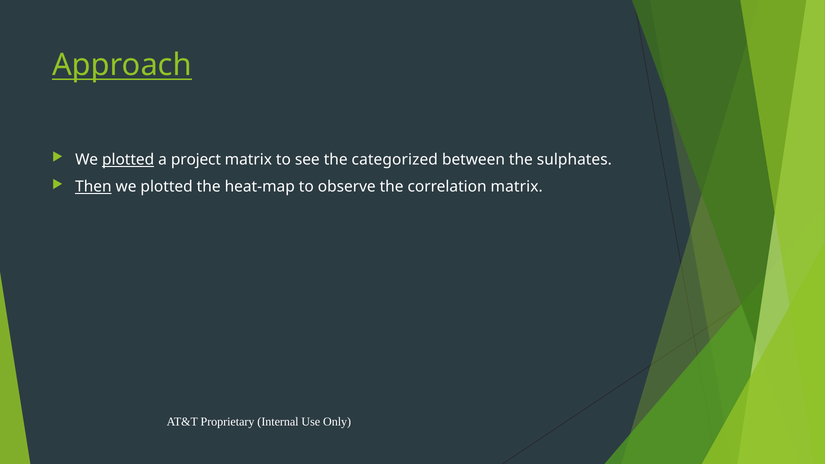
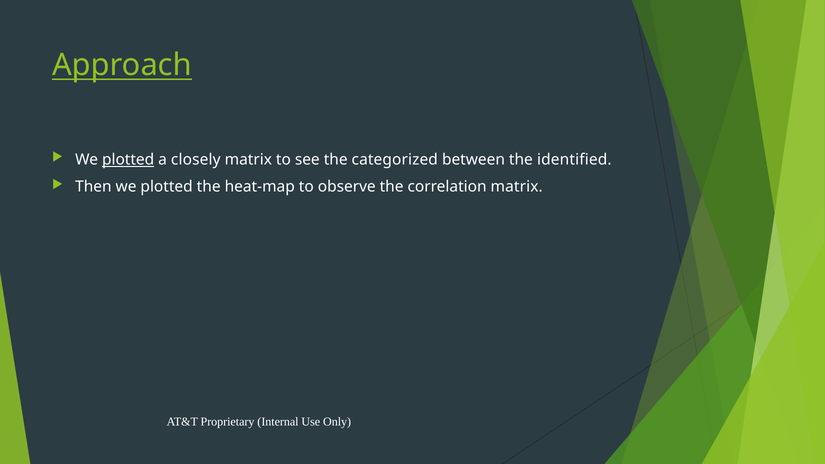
project: project -> closely (196, 160)
sulphates: sulphates -> identified (574, 160)
Then underline: present -> none (93, 187)
